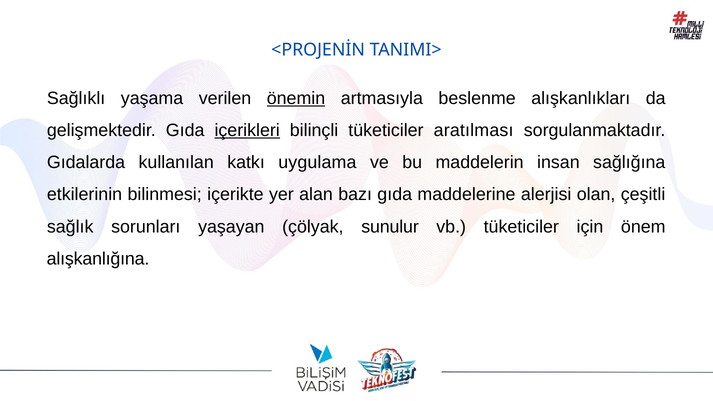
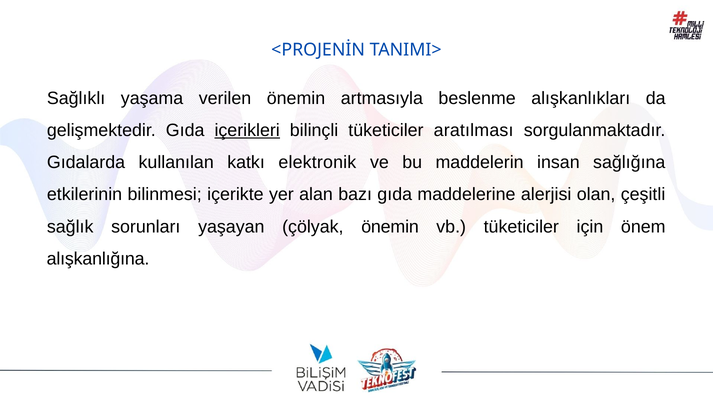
önemin underline: present -> none (296, 98)
uygulama: uygulama -> elektronik (317, 163)
çölyak sunulur: sunulur -> önemin (390, 227)
